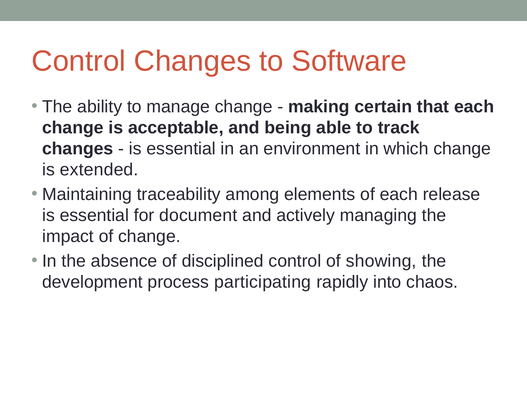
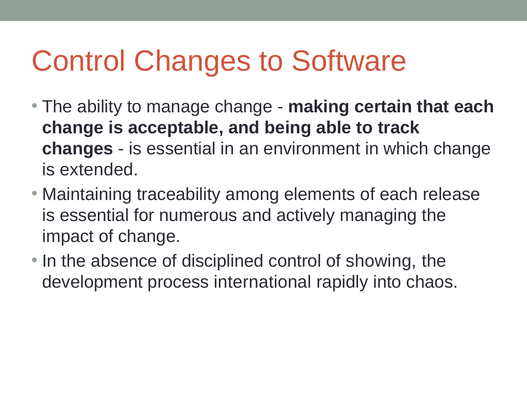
document: document -> numerous (198, 216)
participating: participating -> international (263, 282)
